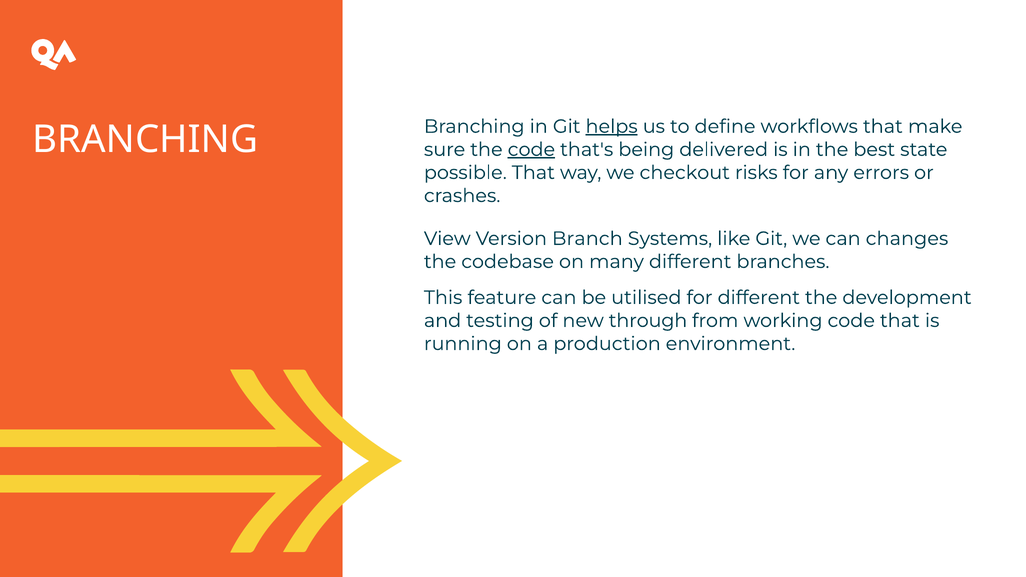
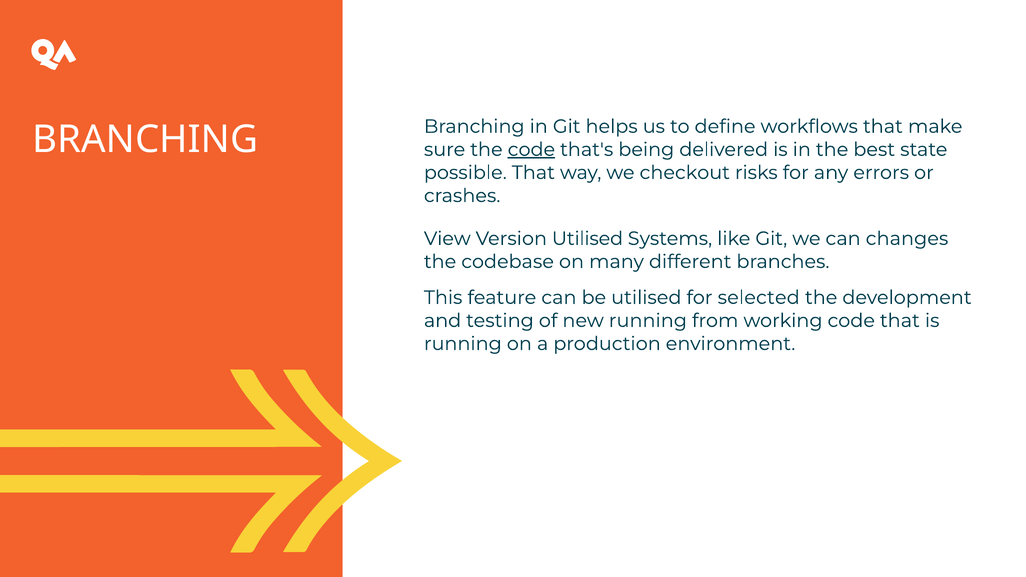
helps underline: present -> none (612, 126)
Version Branch: Branch -> Utilised (587, 239)
for different: different -> selected (759, 298)
new through: through -> running (648, 321)
